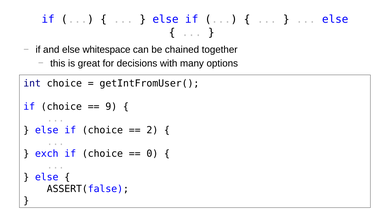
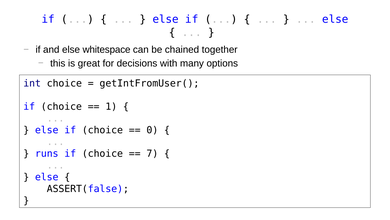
9: 9 -> 1 (111, 106)
2: 2 -> 0 (152, 130)
exch: exch -> runs (47, 153)
0: 0 -> 7 (152, 153)
